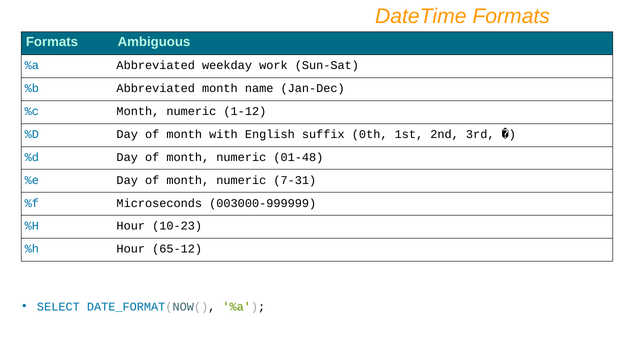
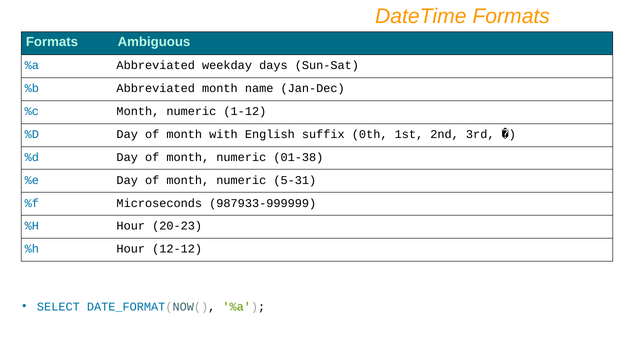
work: work -> days (273, 66)
01-48: 01-48 -> 01-38 (298, 158)
7-31: 7-31 -> 5-31 (295, 180)
003000-999999: 003000-999999 -> 987933-999999 (263, 203)
10-23: 10-23 -> 20-23 (177, 226)
65-12: 65-12 -> 12-12 (177, 249)
